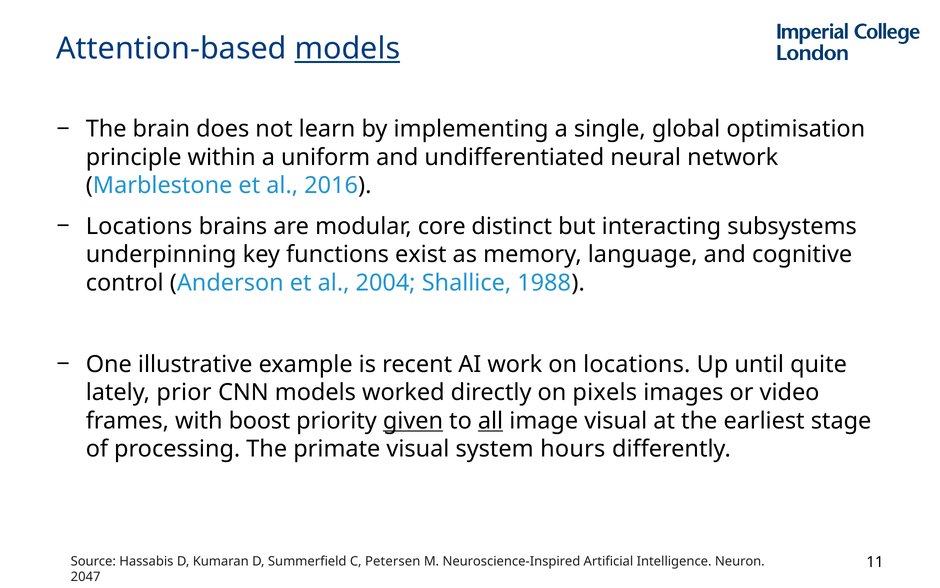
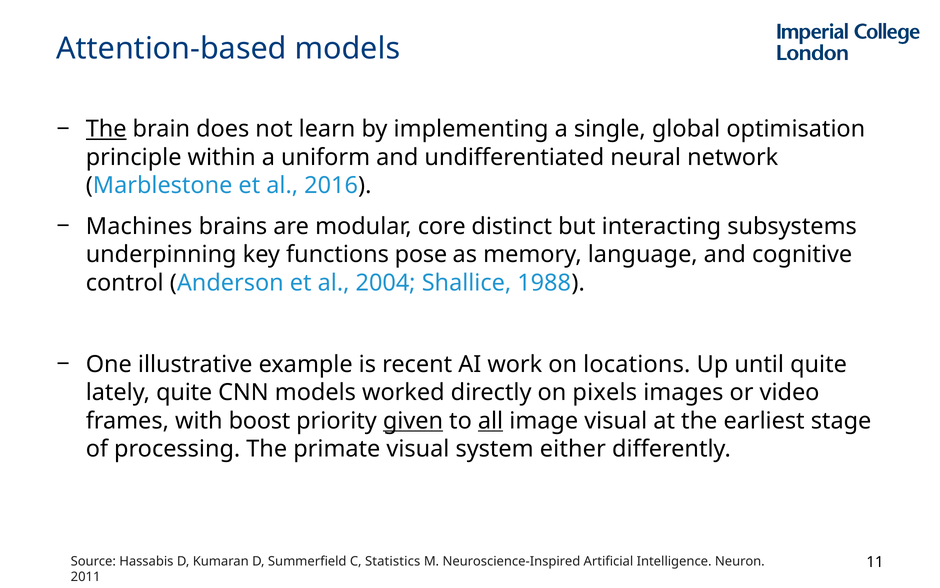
models underline: present -> none (347, 49)
The underline: none -> present (106, 129)
Locations: Locations -> Machines (139, 226)
exist: exist -> pose (421, 254)
lately prior: prior -> quite (184, 392)
hours: hours -> either (573, 449)
Petersen: Petersen -> Statistics (393, 561)
2047: 2047 -> 2011 (86, 576)
